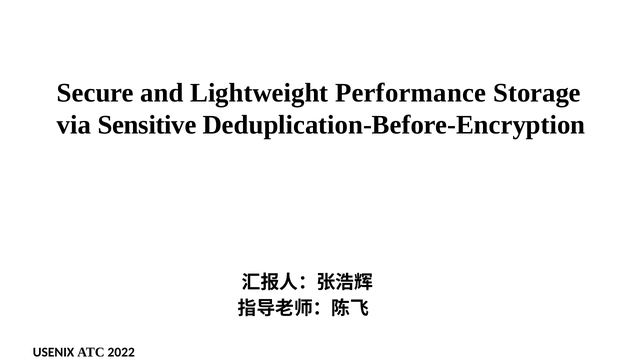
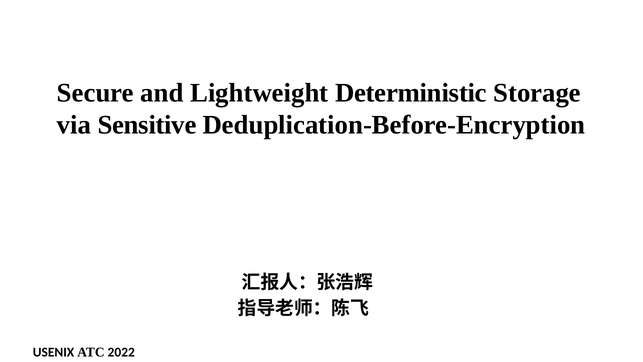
Performance: Performance -> Deterministic (411, 93)
